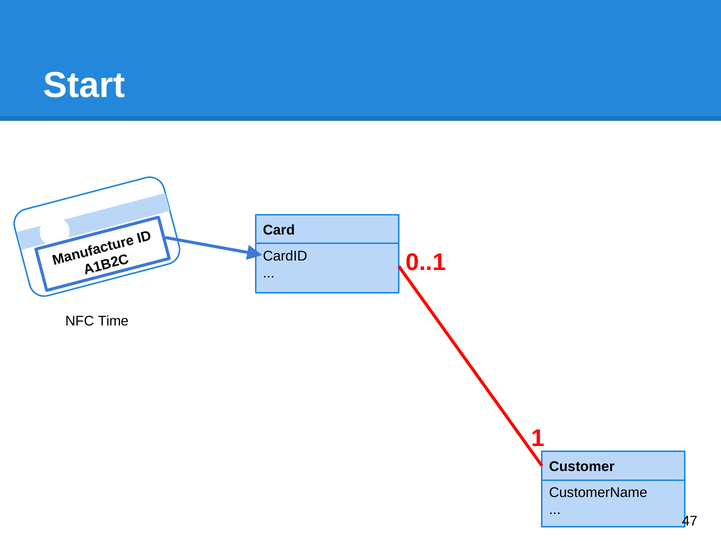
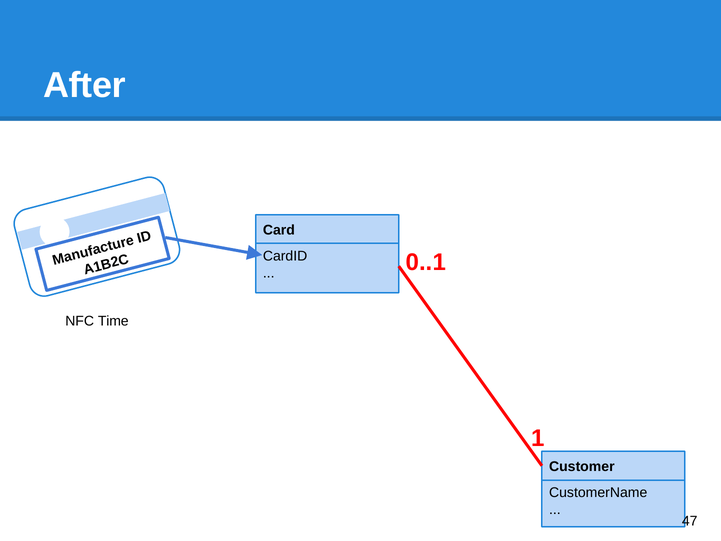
Start: Start -> After (84, 85)
